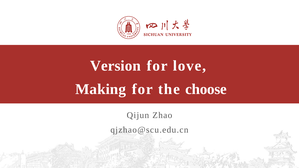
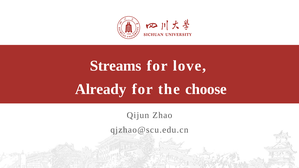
Version: Version -> Streams (116, 66)
Making: Making -> Already (101, 89)
